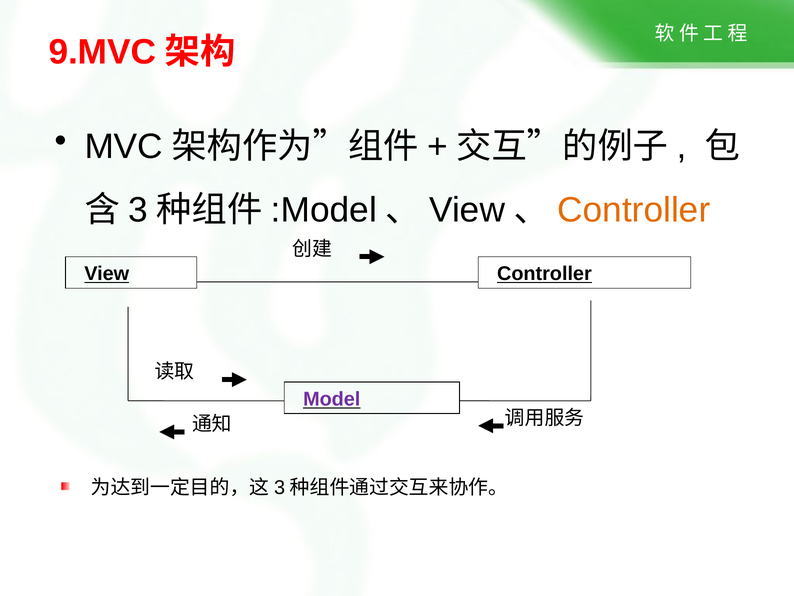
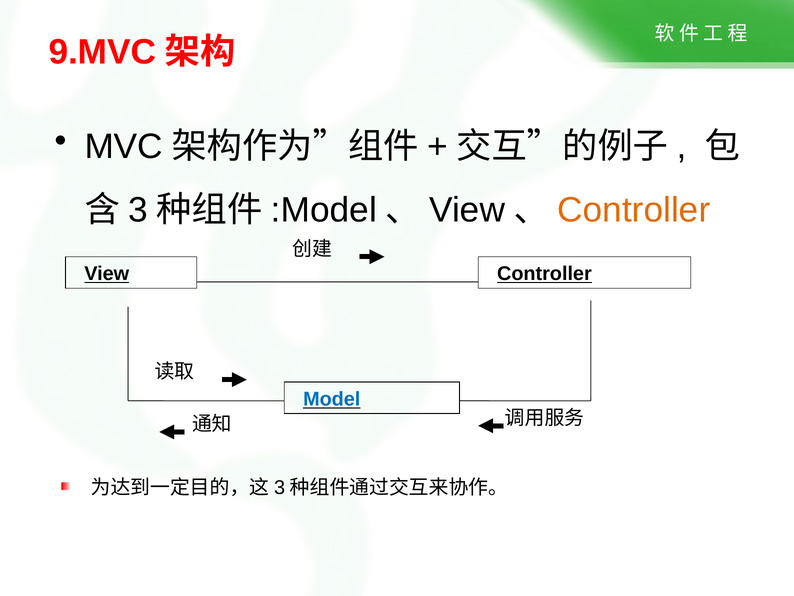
Model colour: purple -> blue (332, 399)
